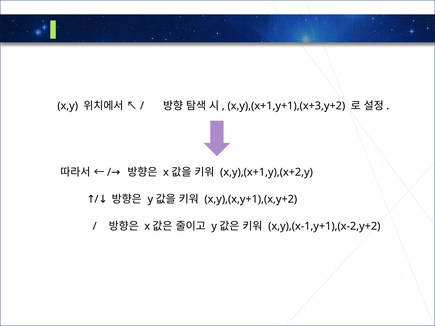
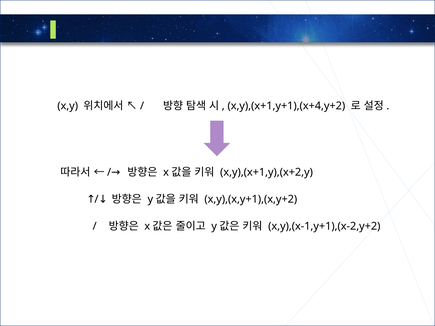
x,y),(x+1,y+1),(x+3,y+2: x,y),(x+1,y+1),(x+3,y+2 -> x,y),(x+1,y+1),(x+4,y+2 (286, 106)
